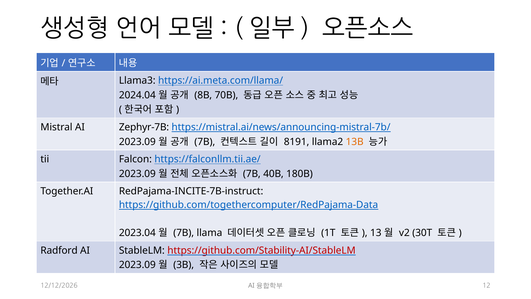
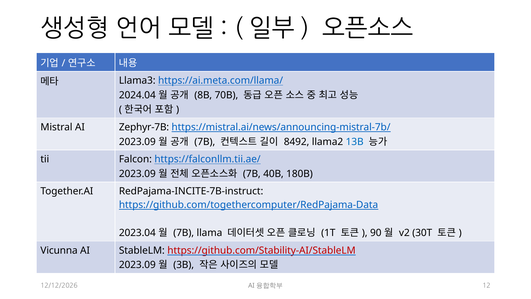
8191: 8191 -> 8492 (297, 142)
13B colour: orange -> blue (355, 142)
13: 13 -> 90 (376, 233)
Radford: Radford -> Vicunna (59, 250)
